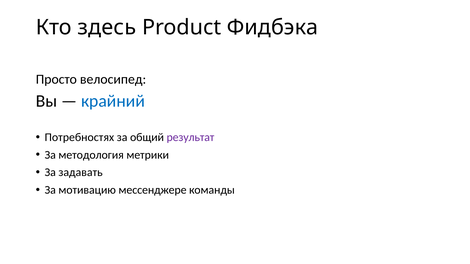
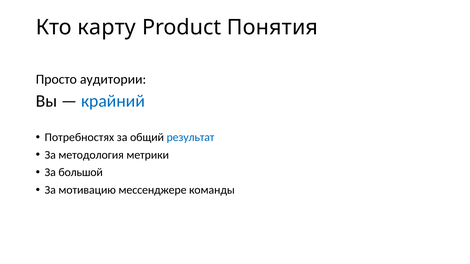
здесь: здесь -> карту (107, 27)
Фидбэка: Фидбэка -> Понятия (272, 27)
велосипед: велосипед -> аудитории (113, 79)
результат colour: purple -> blue (191, 138)
задавать: задавать -> большой (81, 173)
